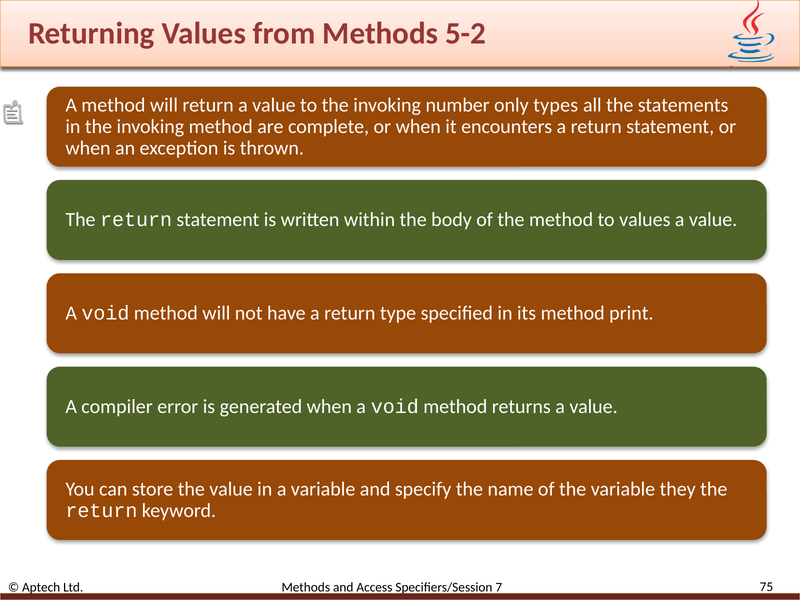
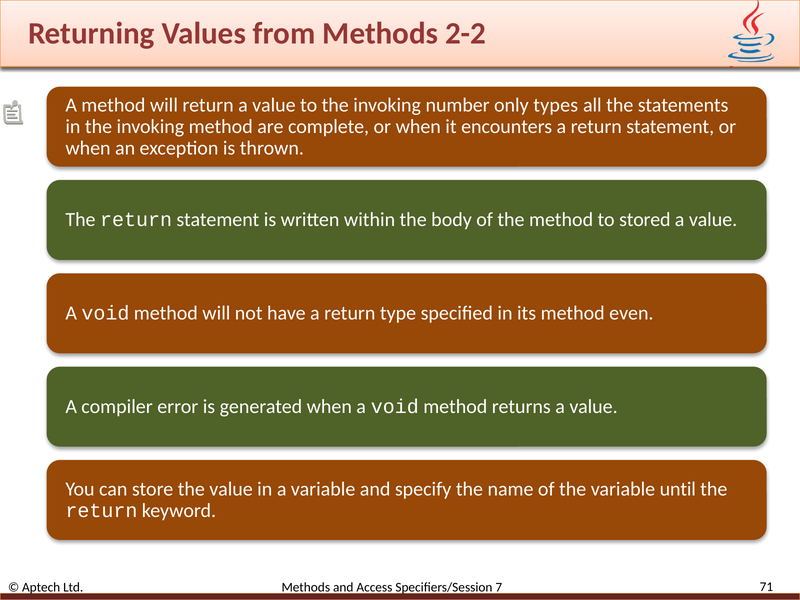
5-2: 5-2 -> 2-2 (466, 33)
to values: values -> stored (645, 220)
print: print -> even (631, 313)
they: they -> until (678, 489)
75: 75 -> 71 (766, 587)
